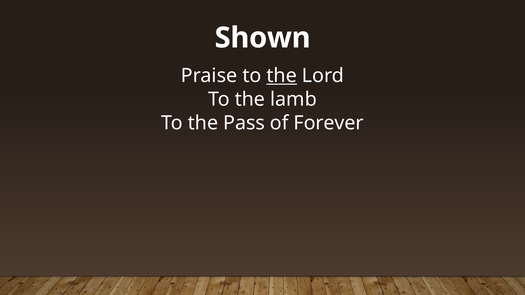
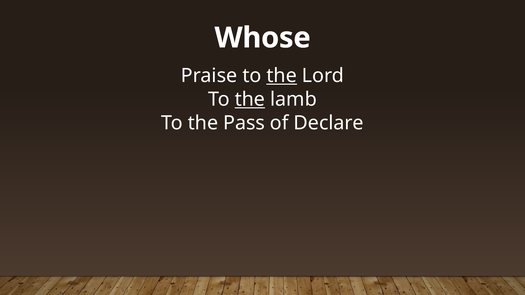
Shown: Shown -> Whose (263, 38)
the underline: none -> present (250, 99)
Forever: Forever -> Declare (329, 123)
